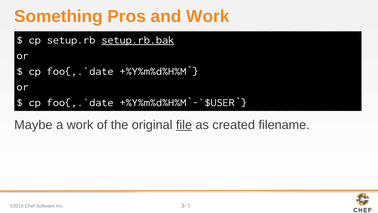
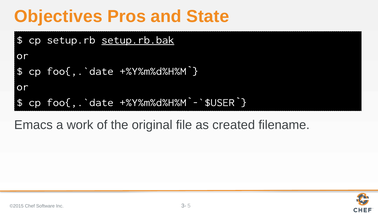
Something: Something -> Objectives (58, 16)
and Work: Work -> State (208, 16)
Maybe: Maybe -> Emacs (33, 125)
file underline: present -> none (184, 125)
